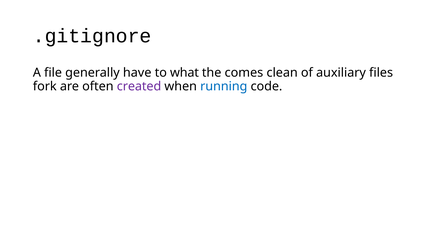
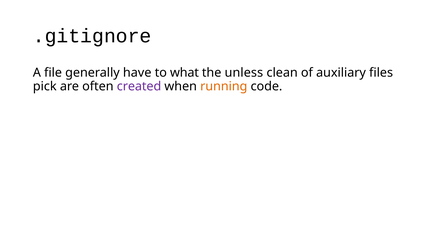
comes: comes -> unless (244, 73)
fork: fork -> pick (45, 86)
running colour: blue -> orange (224, 86)
